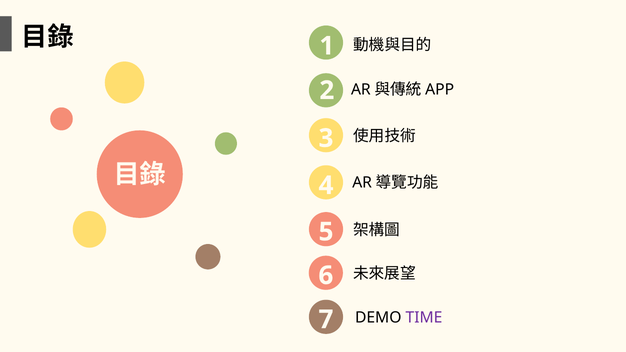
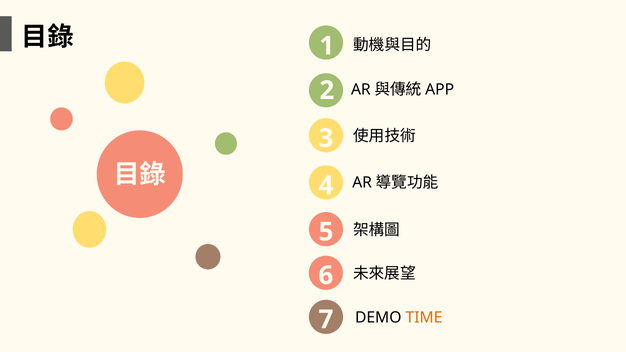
TIME colour: purple -> orange (424, 318)
